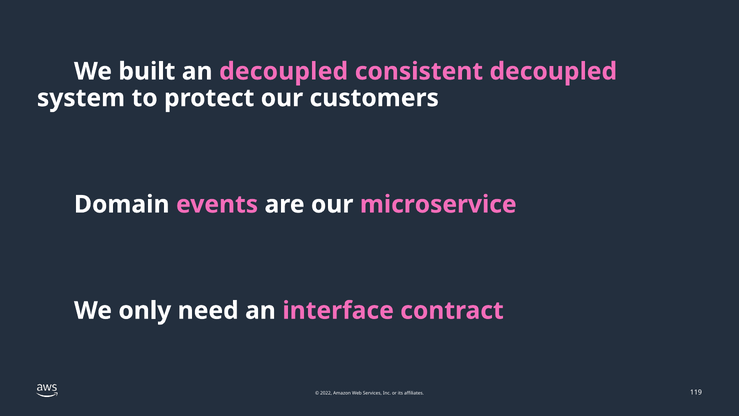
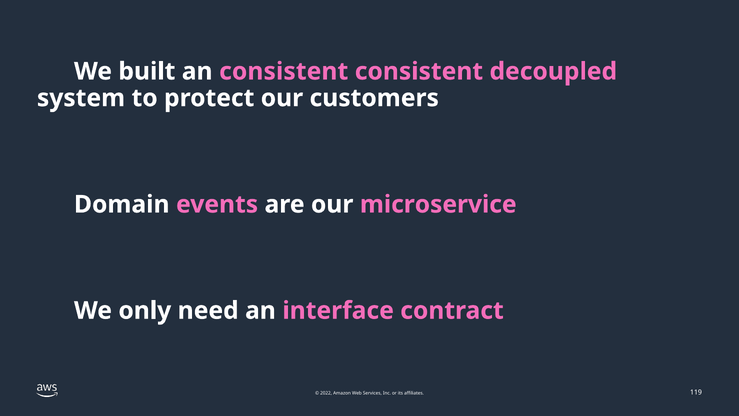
an decoupled: decoupled -> consistent (284, 71)
